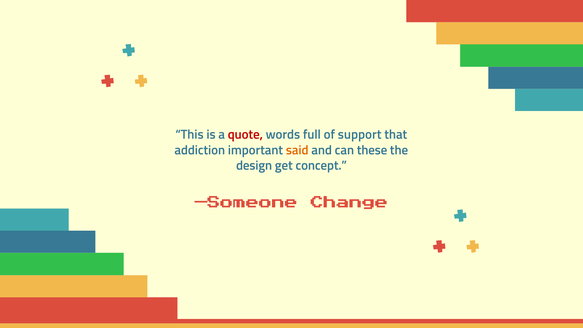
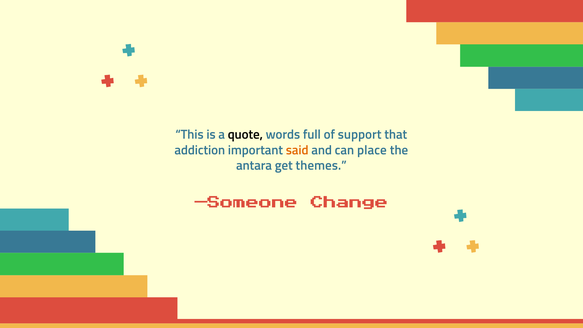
quote colour: red -> black (245, 135)
these: these -> place (372, 150)
design: design -> antara (254, 166)
concept: concept -> themes (321, 166)
